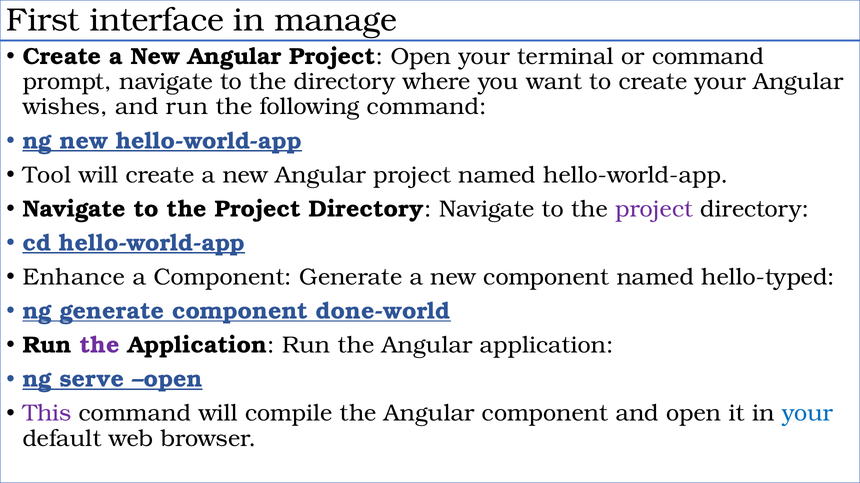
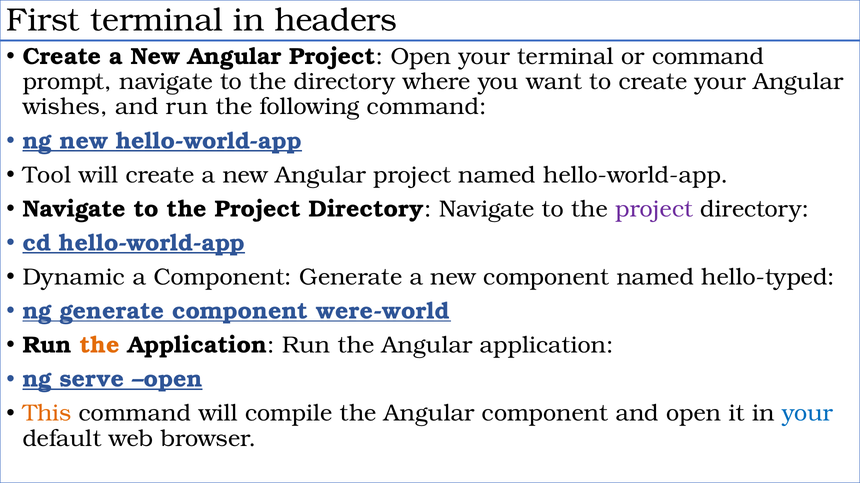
First interface: interface -> terminal (157, 20)
manage: manage -> headers (336, 20)
Enhance: Enhance -> Dynamic (74, 277)
done-world: done-world -> were-world (383, 312)
the colour: purple -> orange (100, 346)
This colour: purple -> orange (47, 414)
